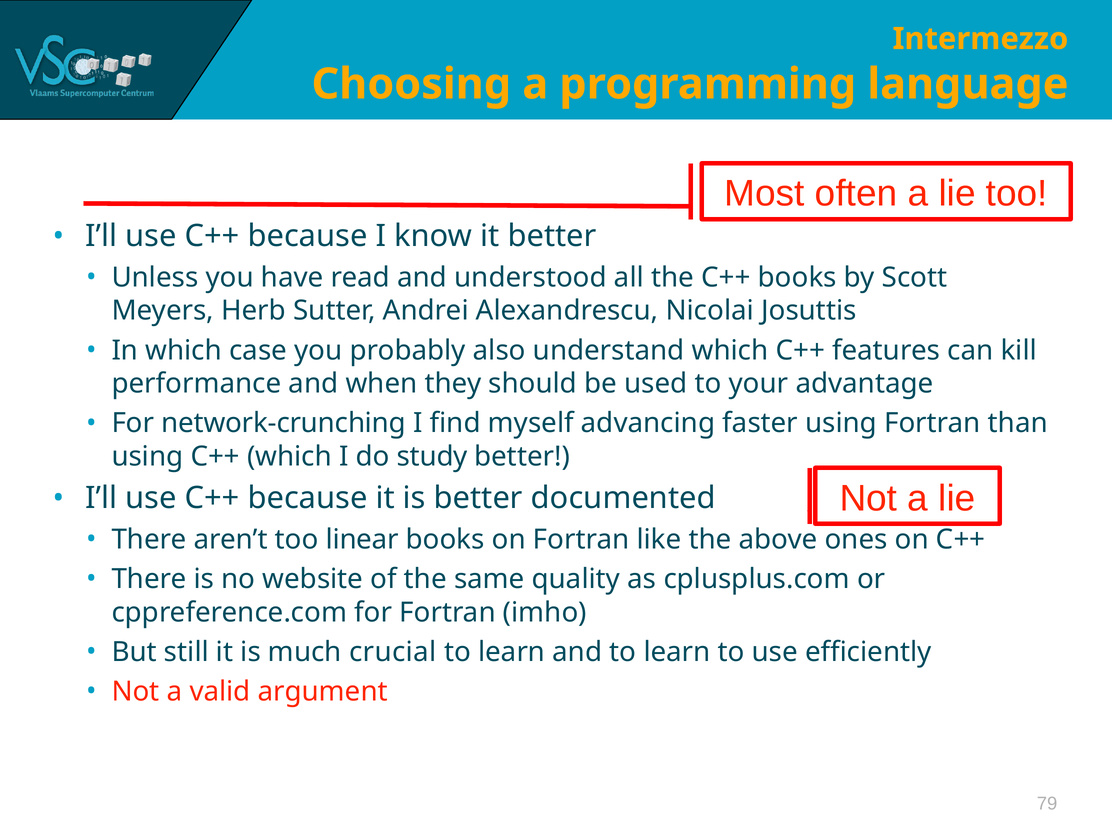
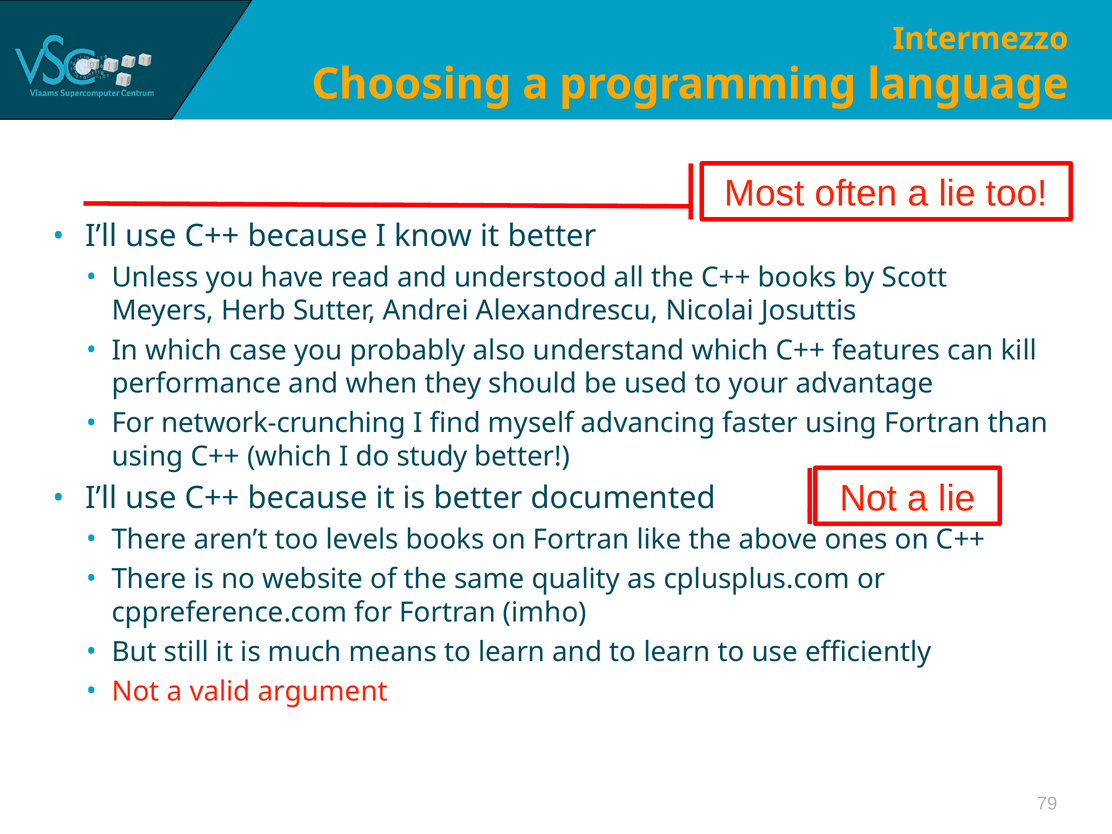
linear: linear -> levels (362, 540)
crucial: crucial -> means (393, 652)
